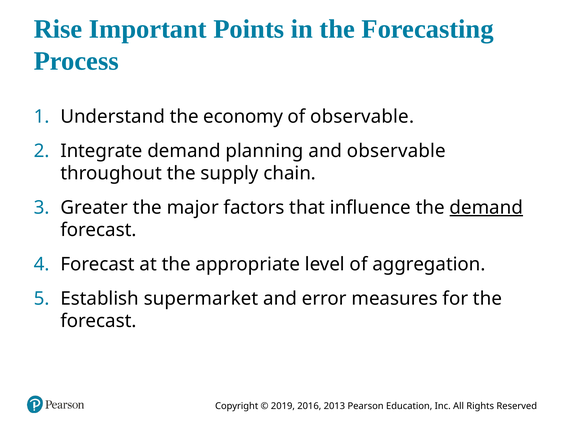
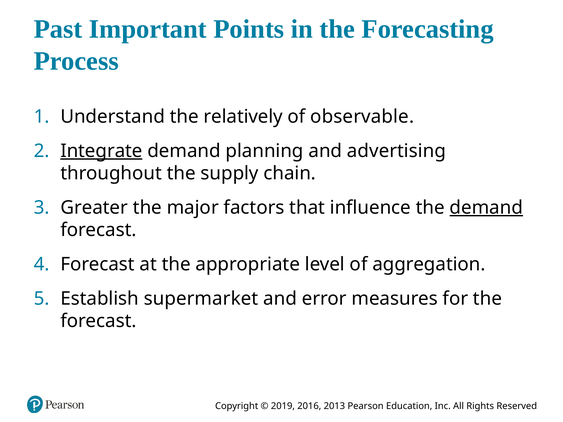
Rise: Rise -> Past (58, 29)
economy: economy -> relatively (243, 117)
Integrate underline: none -> present (101, 151)
and observable: observable -> advertising (396, 151)
